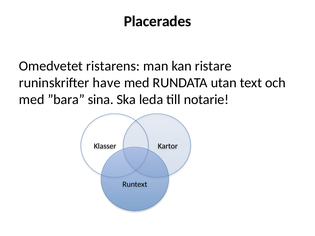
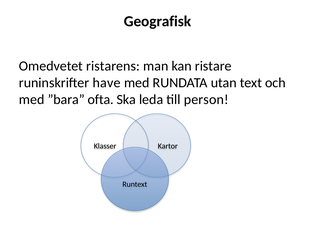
Placerades: Placerades -> Geografisk (158, 21)
sina: sina -> ofta (101, 100)
notarie: notarie -> person (206, 100)
